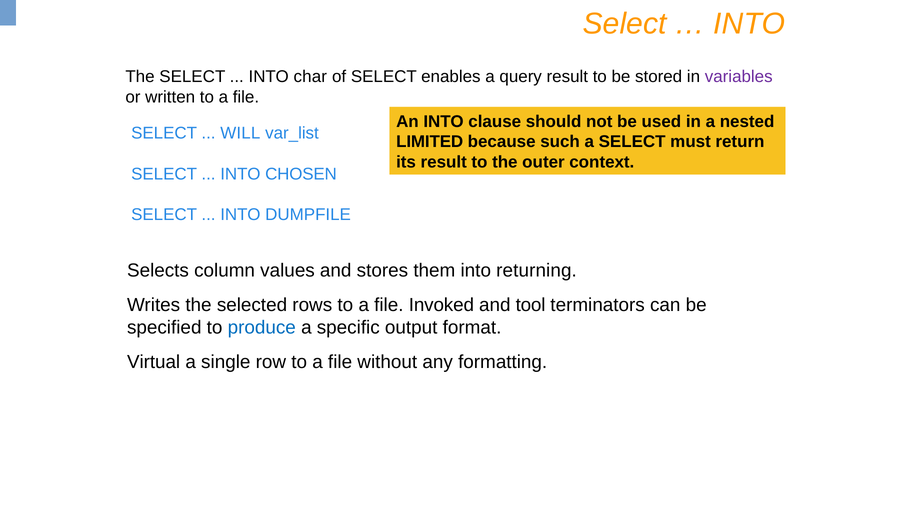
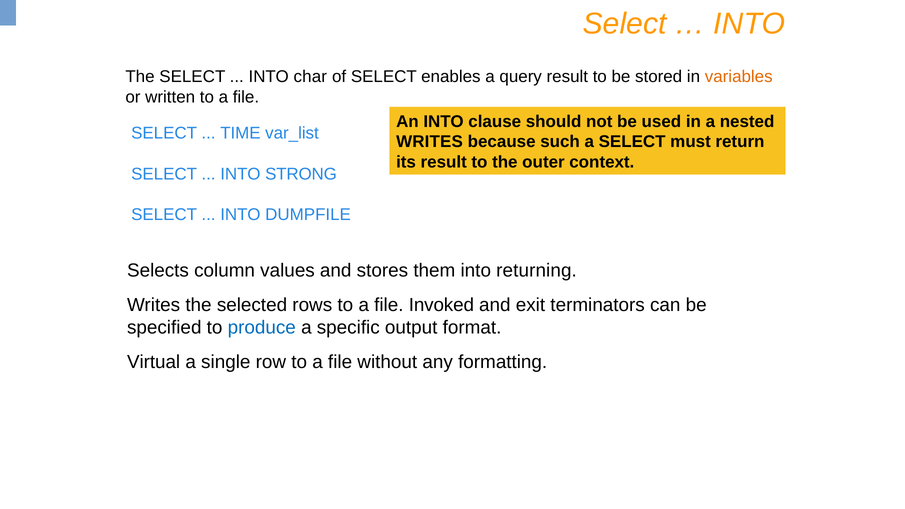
variables colour: purple -> orange (739, 77)
WILL: WILL -> TIME (240, 133)
LIMITED: LIMITED -> WRITES (430, 142)
CHOSEN: CHOSEN -> STRONG (301, 174)
tool: tool -> exit (530, 305)
